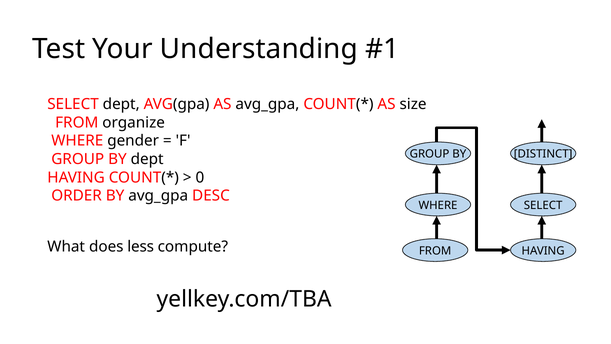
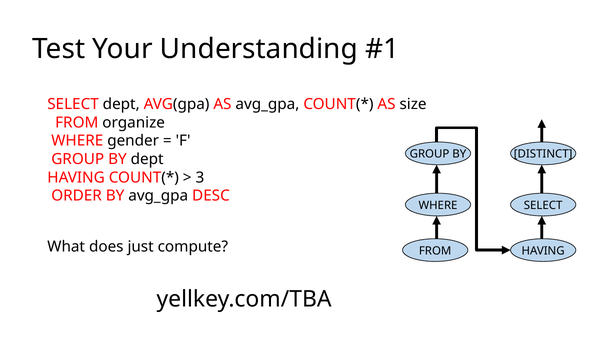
0: 0 -> 3 (200, 177)
less: less -> just (141, 246)
